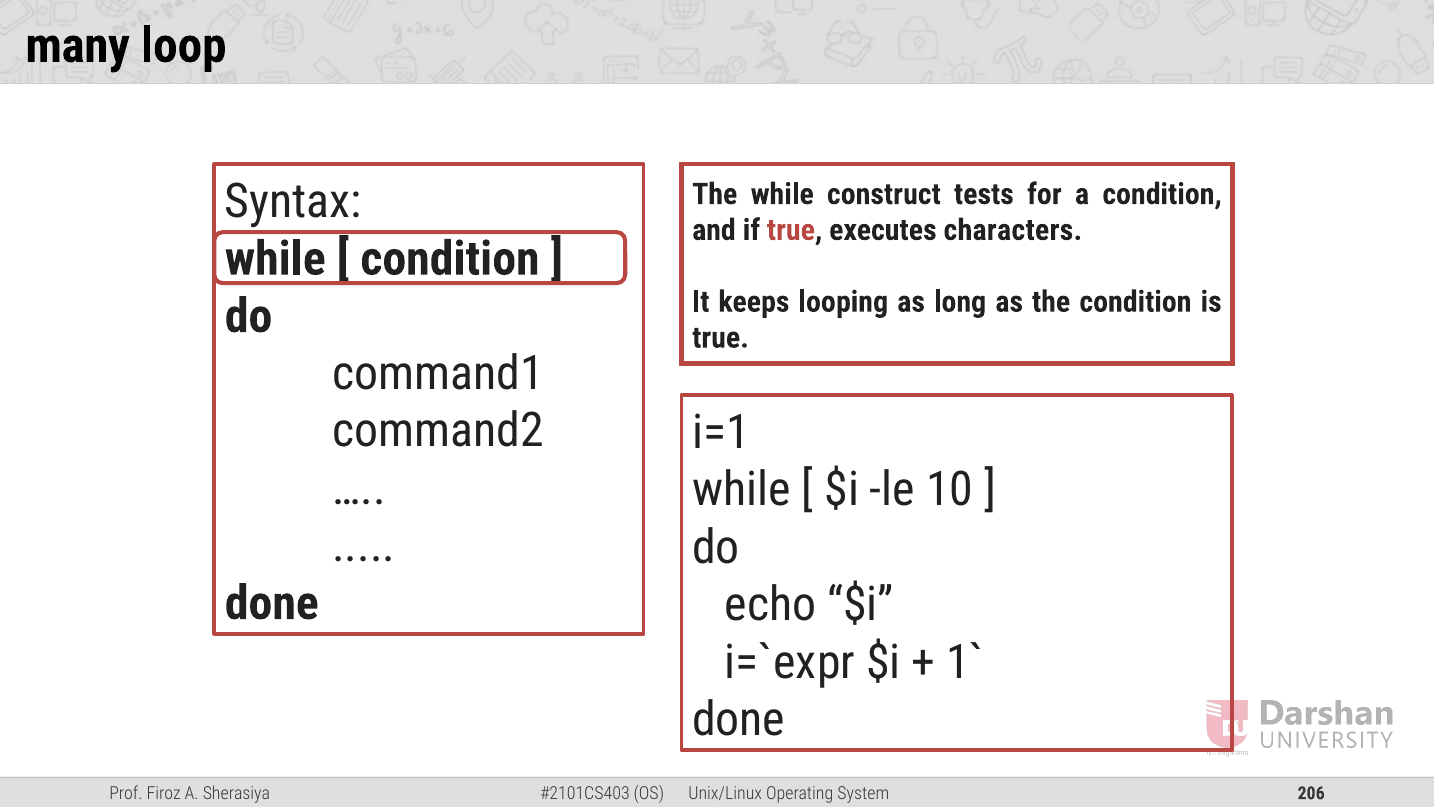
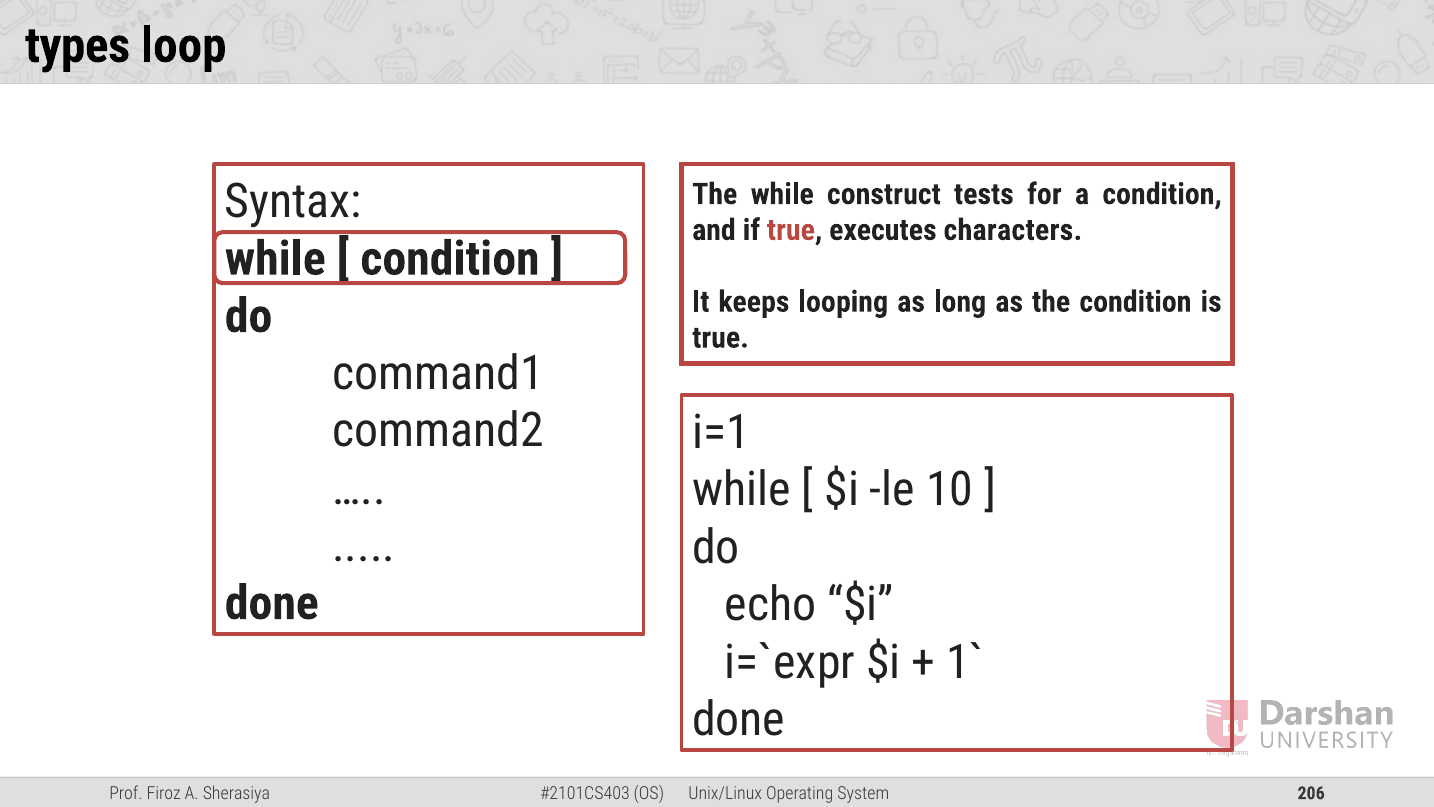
many: many -> types (78, 46)
